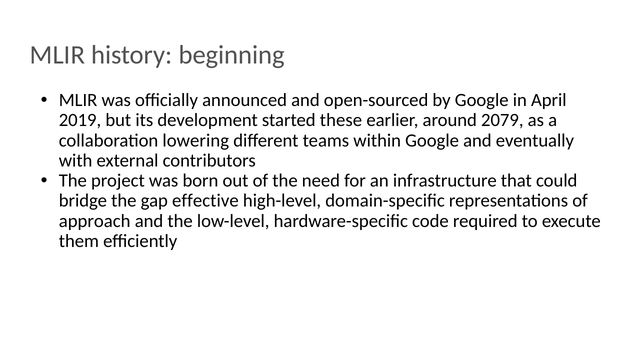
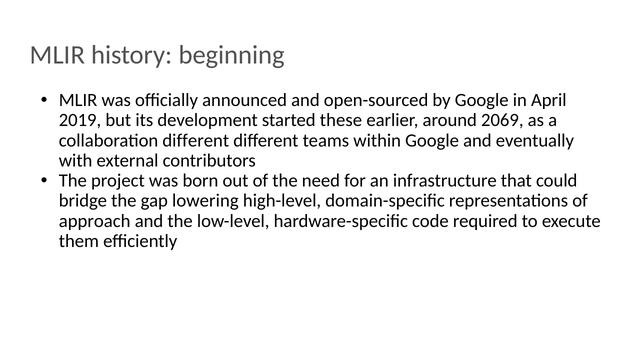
2079: 2079 -> 2069 (502, 120)
collaboration lowering: lowering -> different (196, 140)
effective: effective -> lowering (205, 201)
